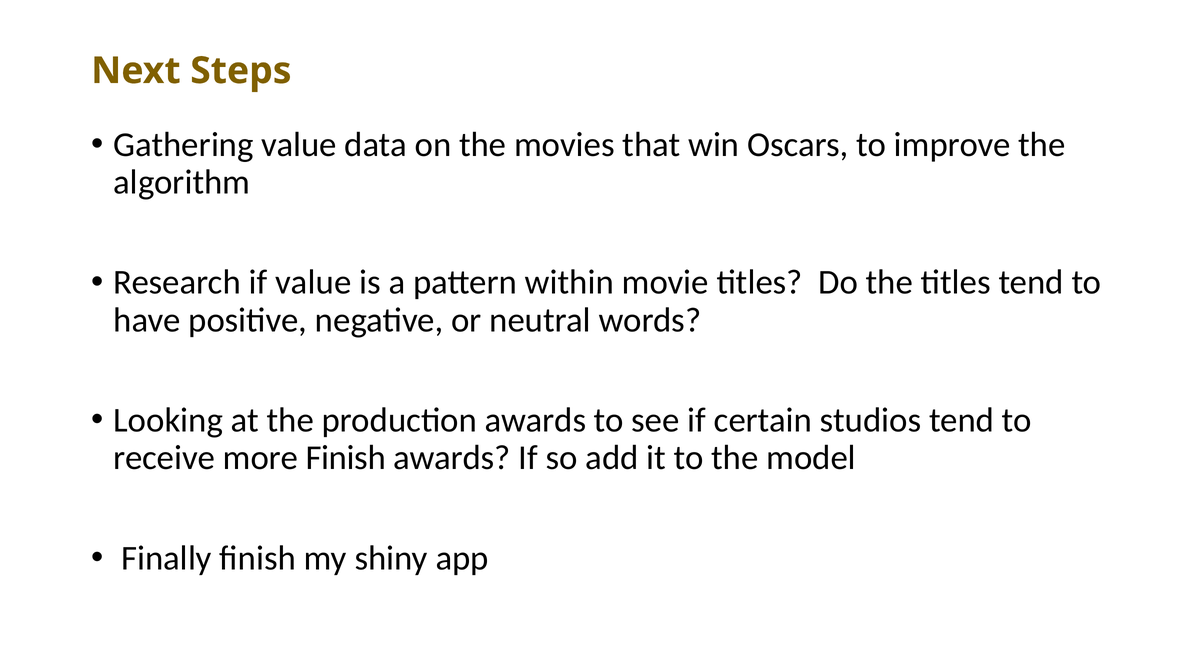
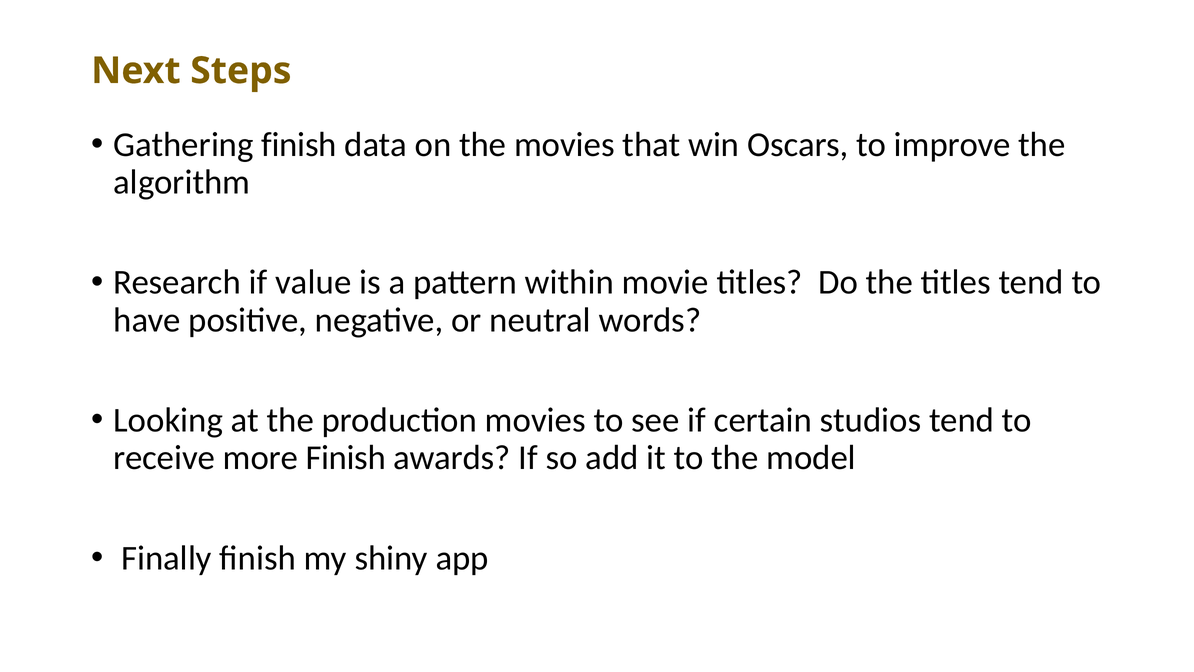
Gathering value: value -> finish (299, 145)
production awards: awards -> movies (535, 420)
